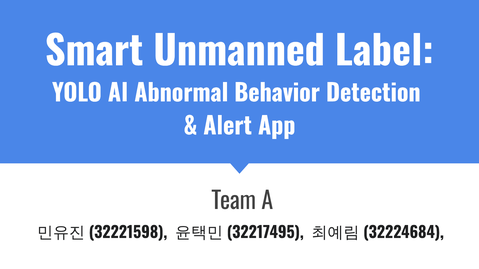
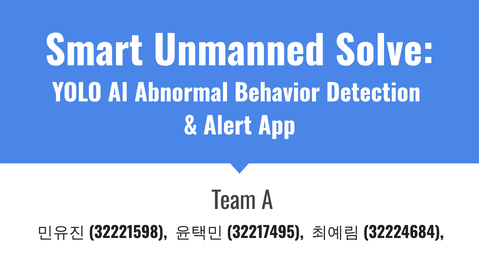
Label: Label -> Solve (384, 52)
